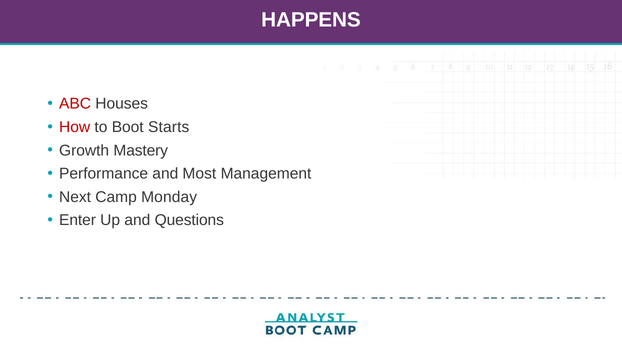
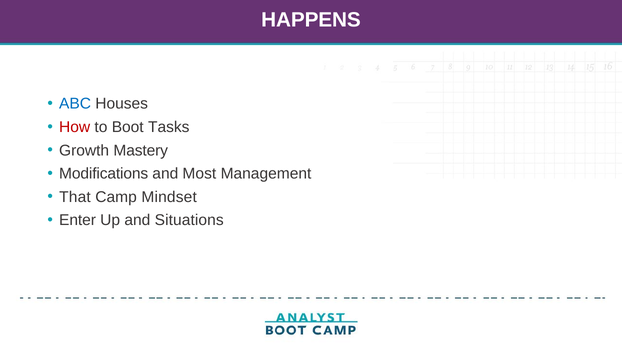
ABC colour: red -> blue (75, 104)
Starts: Starts -> Tasks (169, 127)
Performance: Performance -> Modifications (104, 174)
Next: Next -> That (75, 197)
Monday: Monday -> Mindset (169, 197)
Questions: Questions -> Situations (189, 220)
